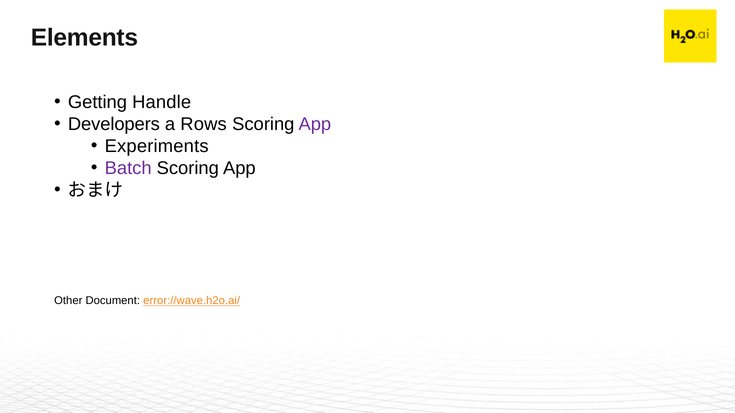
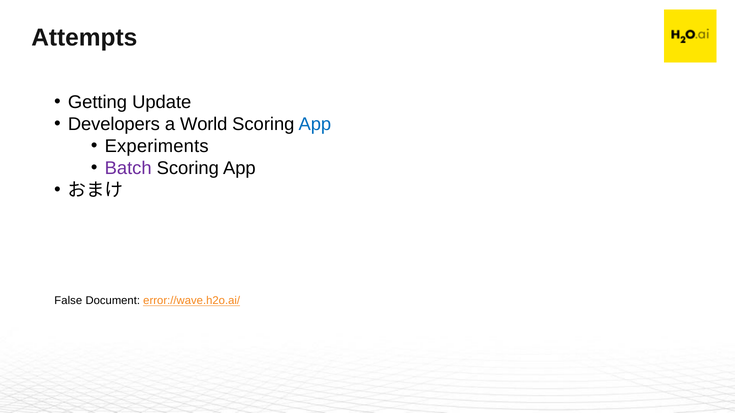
Elements: Elements -> Attempts (84, 37)
Handle: Handle -> Update (162, 102)
Rows: Rows -> World (204, 124)
App colour: purple -> blue (315, 124)
Other: Other -> False (68, 301)
